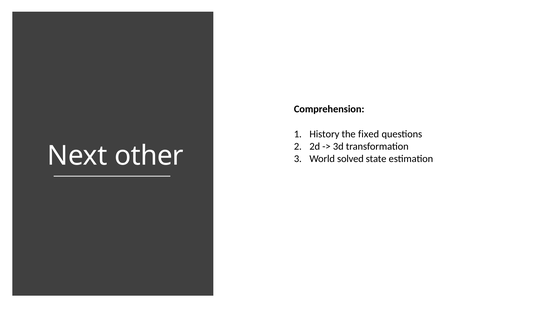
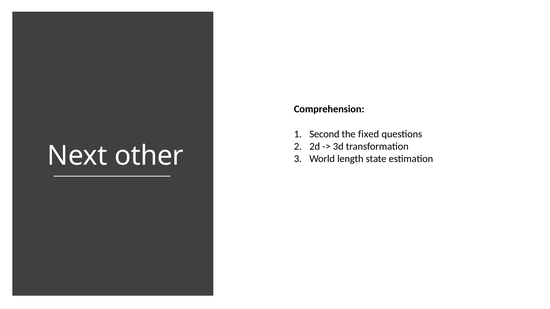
History: History -> Second (324, 134)
solved: solved -> length (350, 159)
